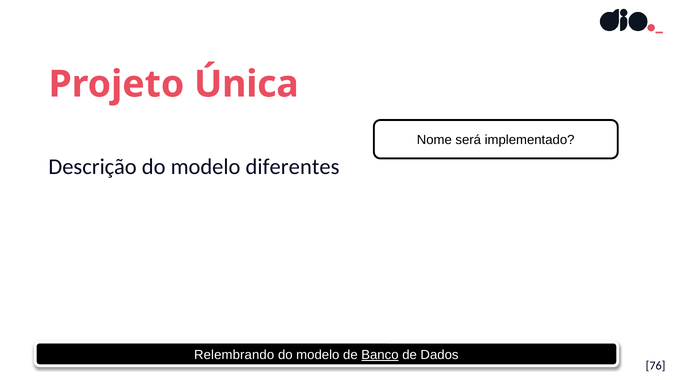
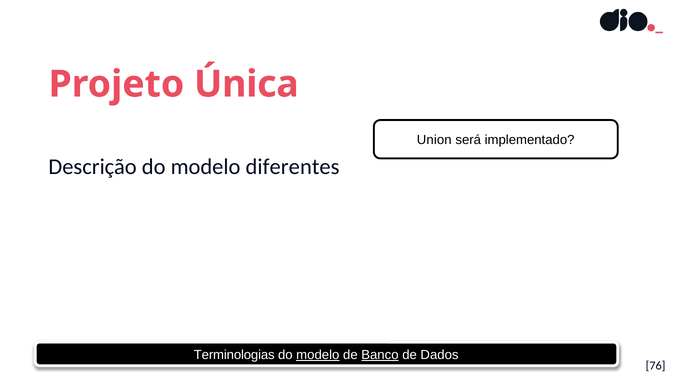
Nome: Nome -> Union (434, 140)
Relembrando: Relembrando -> Terminologias (234, 355)
modelo underline: none -> present (318, 355)
